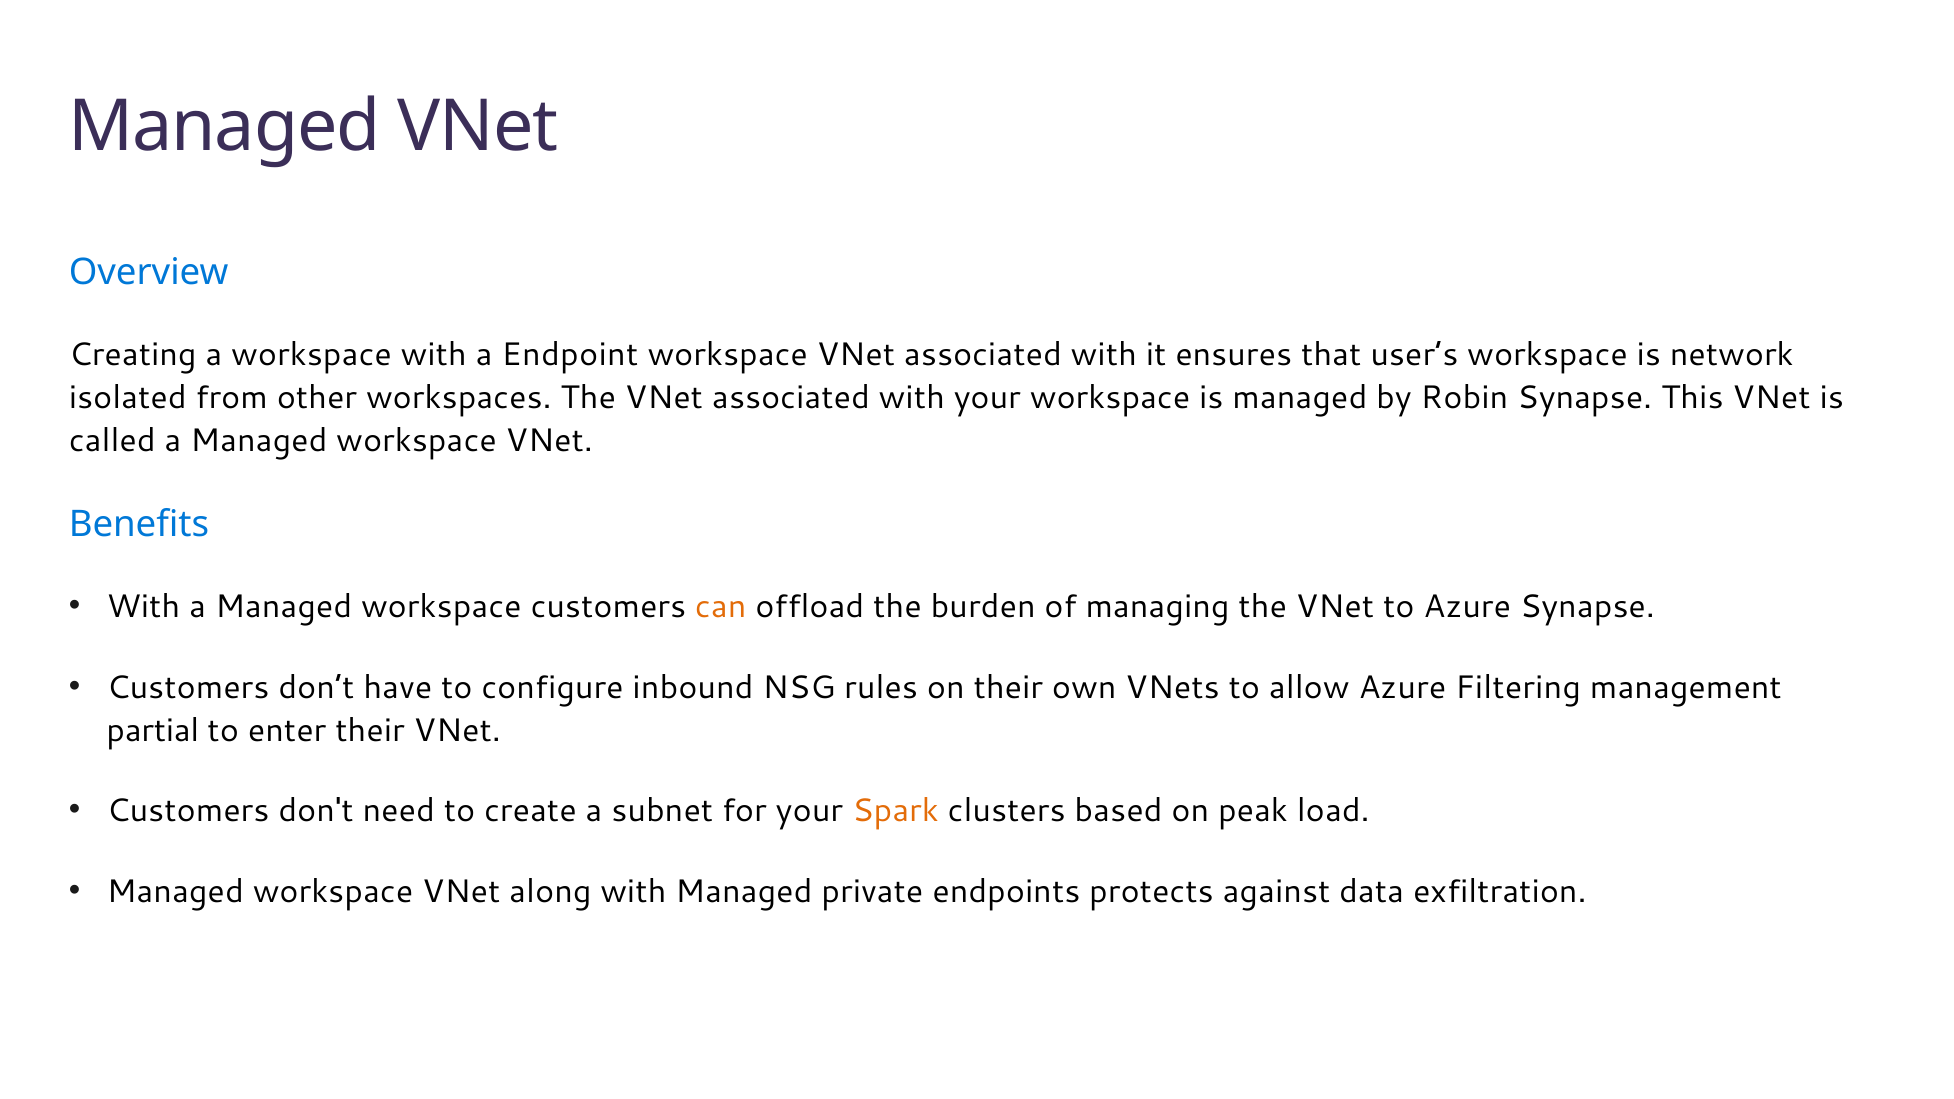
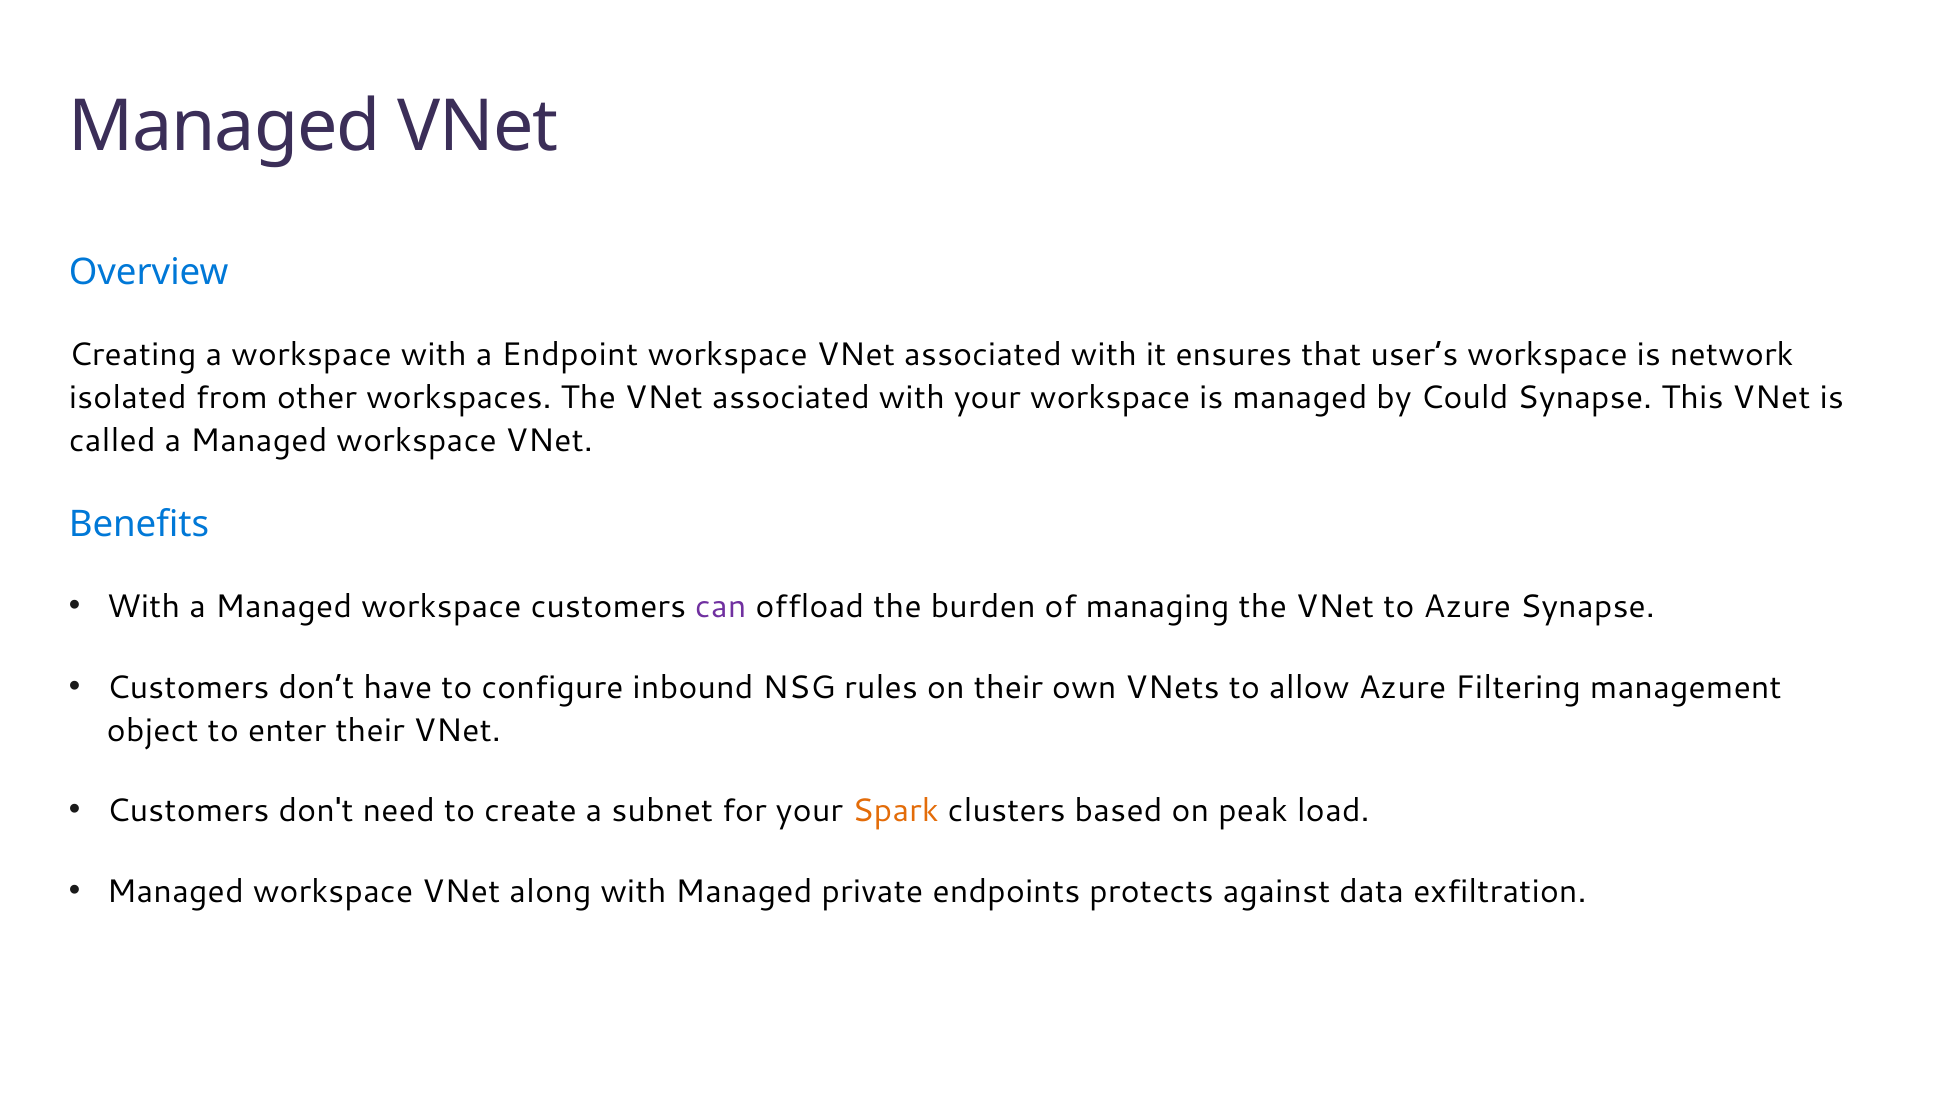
Robin: Robin -> Could (1464, 398)
can colour: orange -> purple (721, 607)
partial: partial -> object (153, 731)
